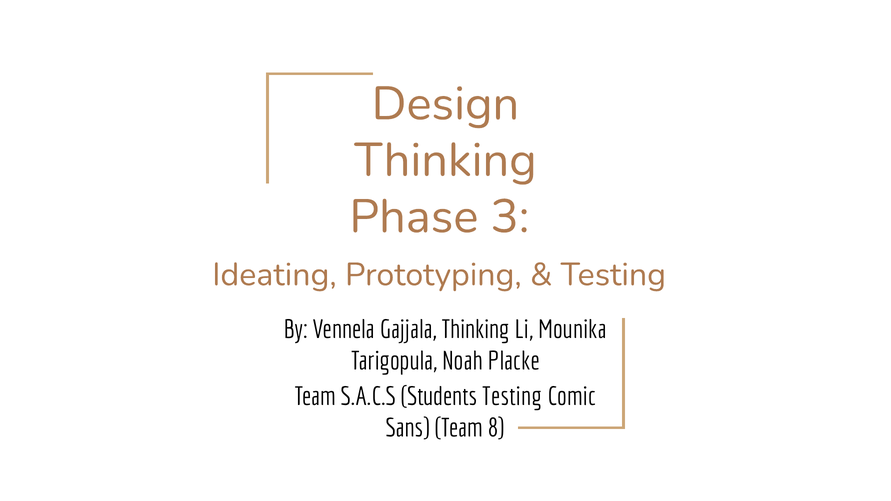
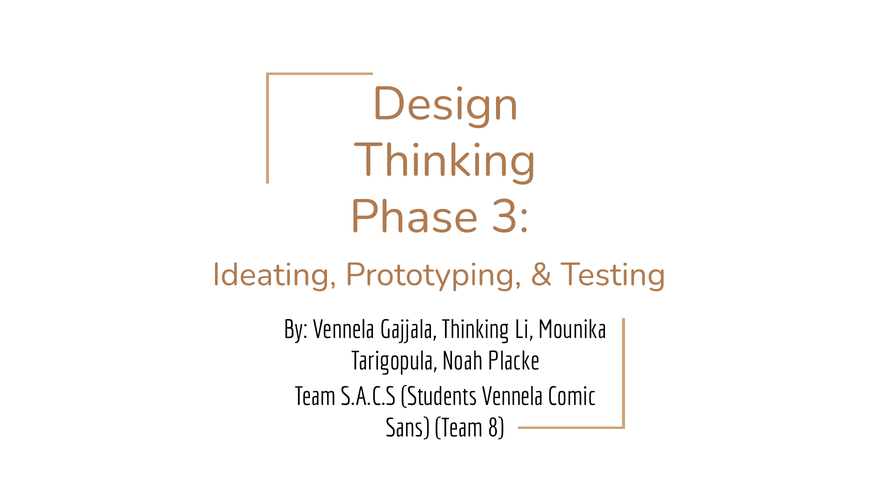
Students Testing: Testing -> Vennela (512, 397)
